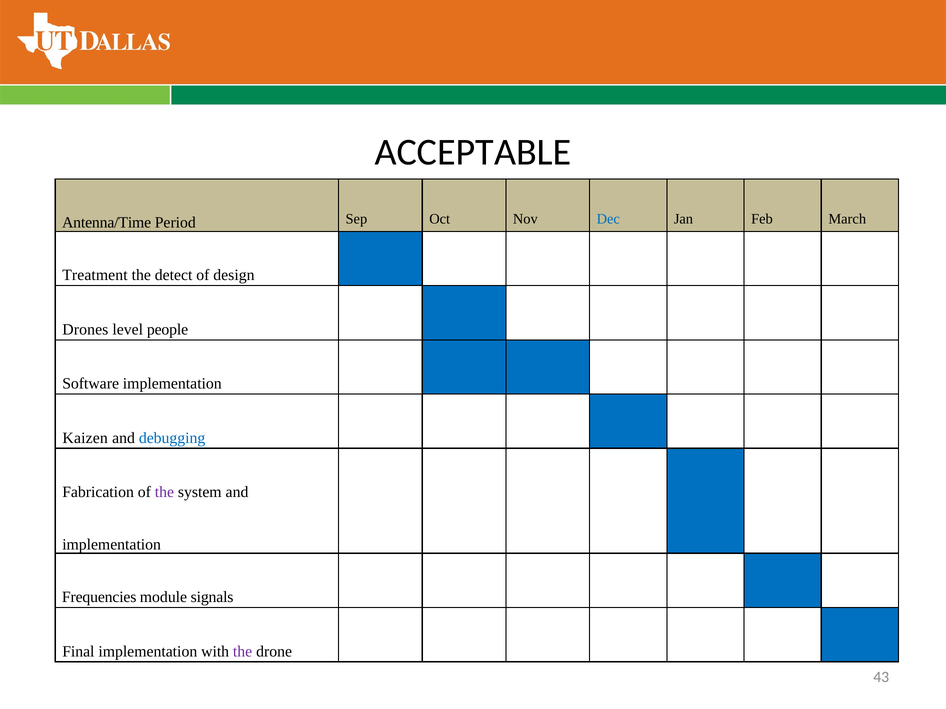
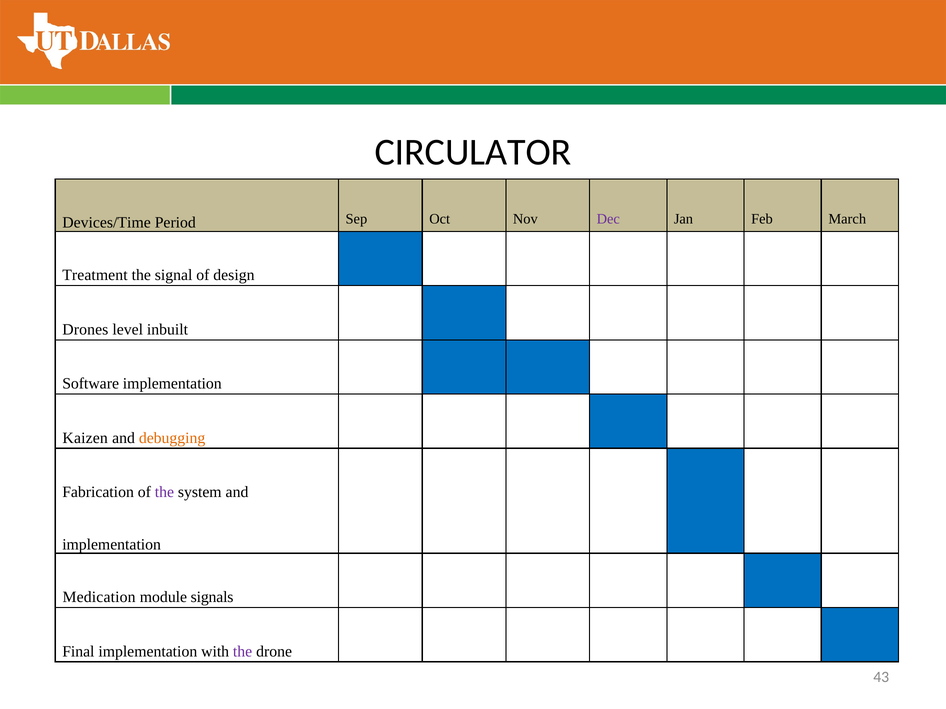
ACCEPTABLE: ACCEPTABLE -> CIRCULATOR (473, 152)
Antenna/Time: Antenna/Time -> Devices/Time (107, 223)
Dec colour: blue -> purple (608, 219)
detect: detect -> signal (174, 275)
people: people -> inbuilt (167, 330)
debugging colour: blue -> orange (172, 438)
Frequencies: Frequencies -> Medication (99, 598)
